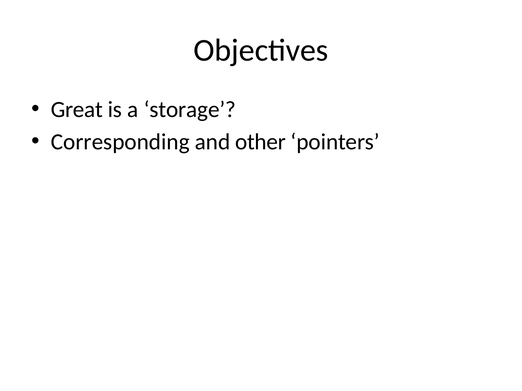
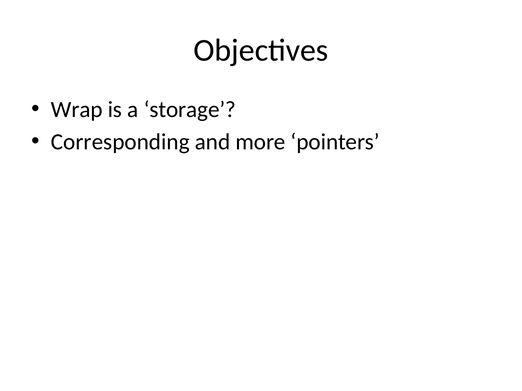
Great: Great -> Wrap (77, 110)
other: other -> more (261, 142)
